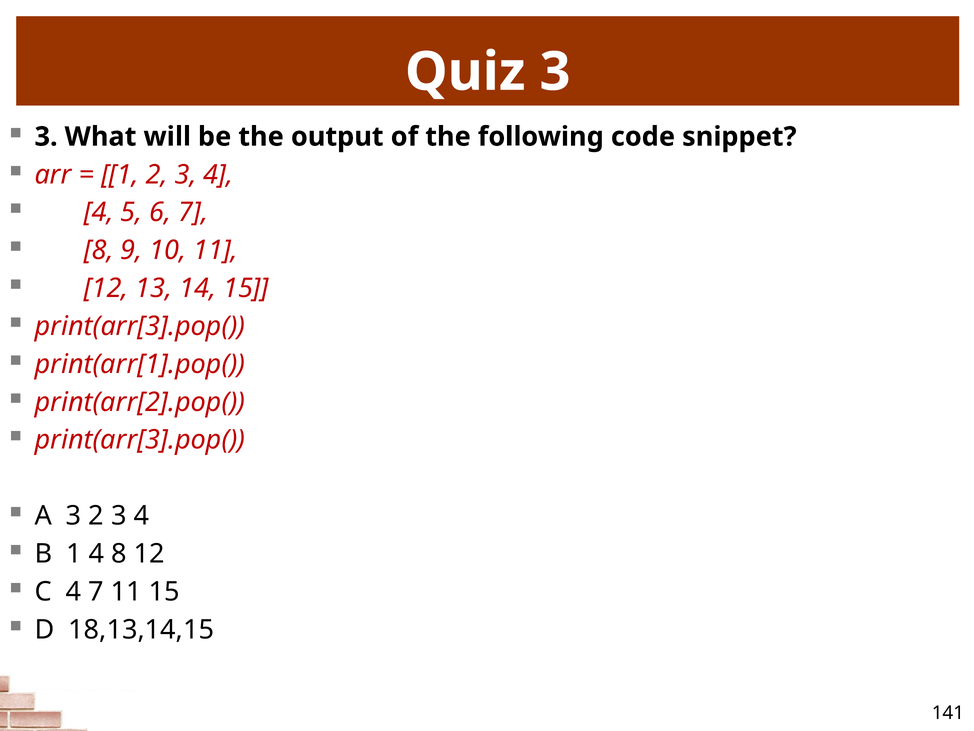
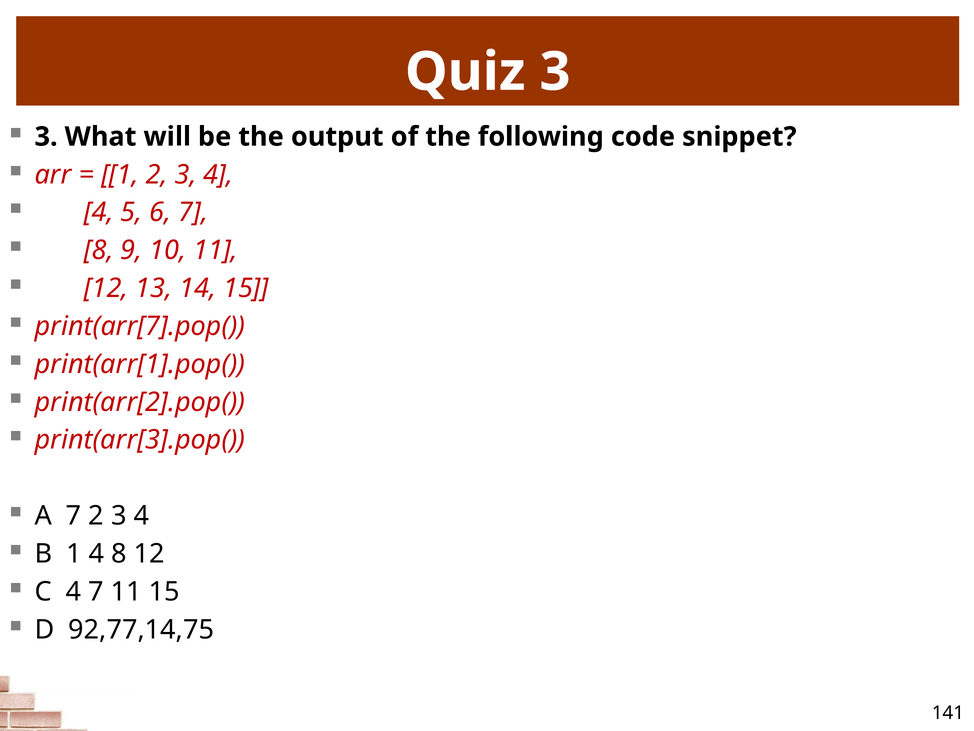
print(arr[3].pop(: print(arr[3].pop( -> print(arr[7].pop( (140, 326)
A 3: 3 -> 7 (74, 515)
18,13,14,15: 18,13,14,15 -> 92,77,14,75 (141, 629)
